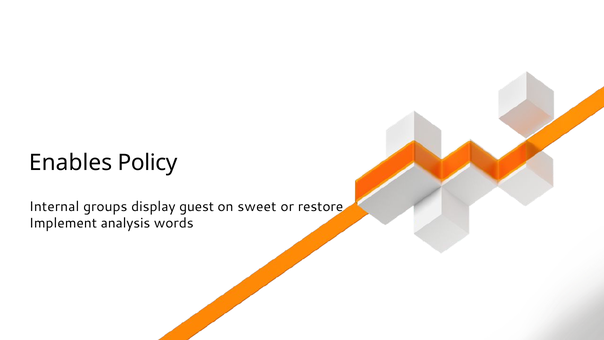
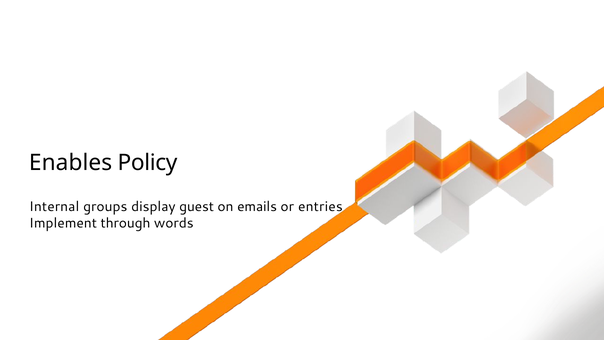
sweet: sweet -> emails (257, 206)
restore: restore -> entries (320, 206)
analysis: analysis -> through (126, 223)
